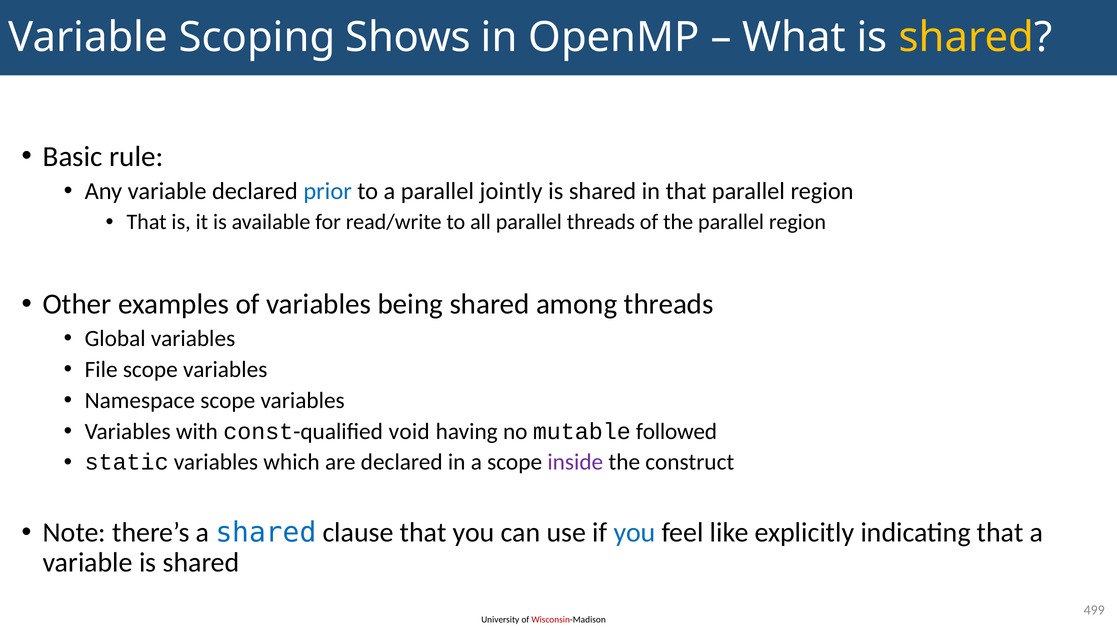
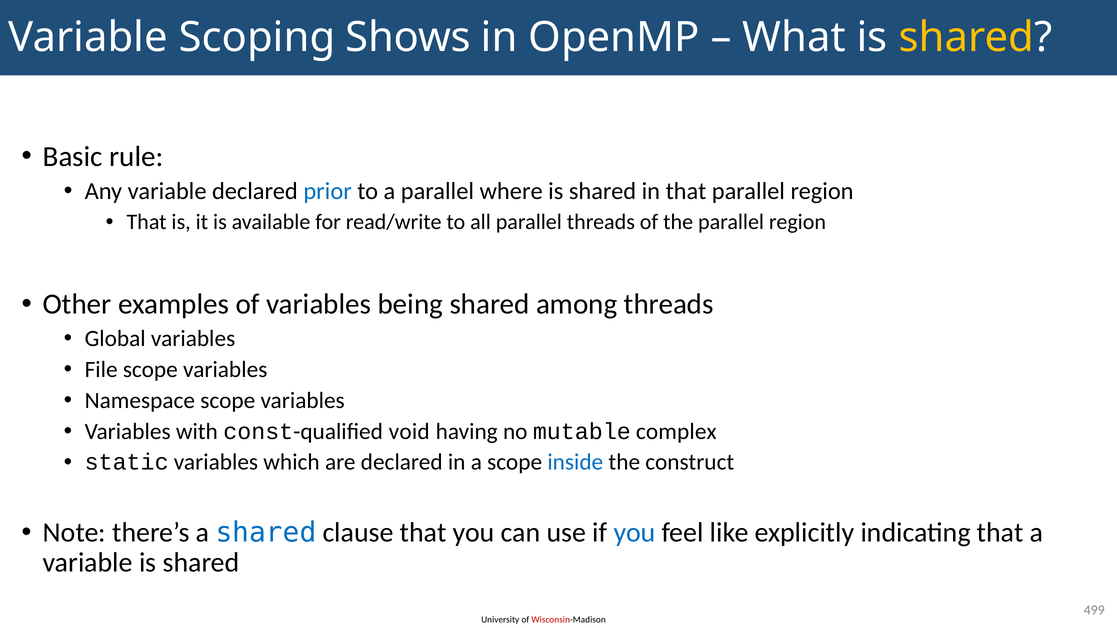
jointly: jointly -> where (511, 191)
followed: followed -> complex (676, 432)
inside colour: purple -> blue (575, 463)
